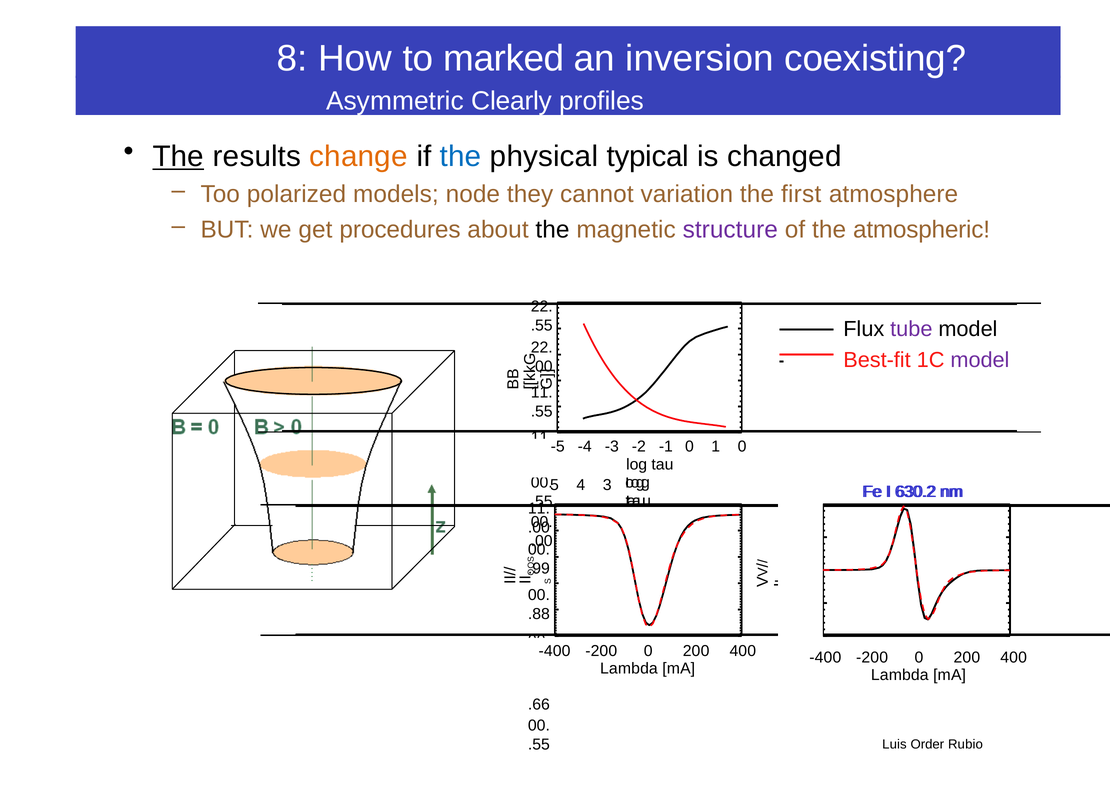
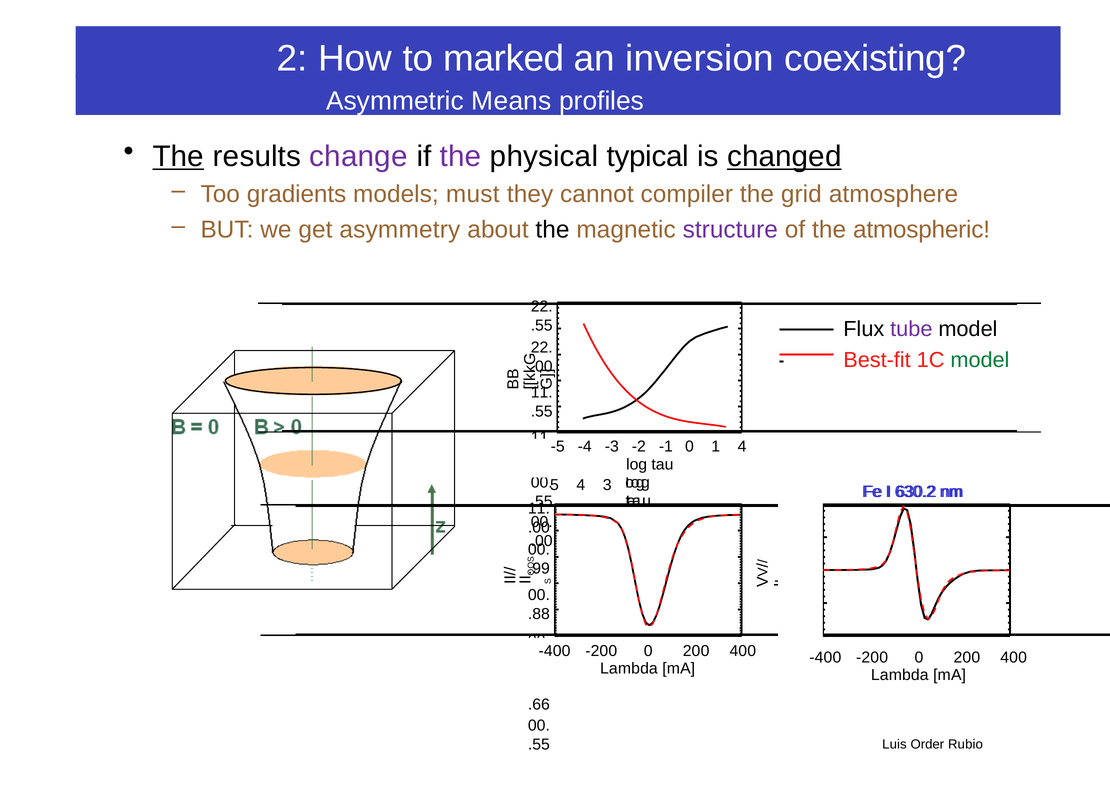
8: 8 -> 2 (292, 58)
Clearly: Clearly -> Means (511, 101)
change colour: orange -> purple (359, 156)
the colour: blue -> purple (461, 156)
changed underline: none -> present (784, 156)
polarized: polarized -> gradients (297, 194)
node: node -> must (473, 194)
variation: variation -> compiler (687, 194)
first: first -> grid (801, 194)
procedures: procedures -> asymmetry (400, 230)
model colour: purple -> green (980, 360)
0: 0 -> 4 (742, 446)
